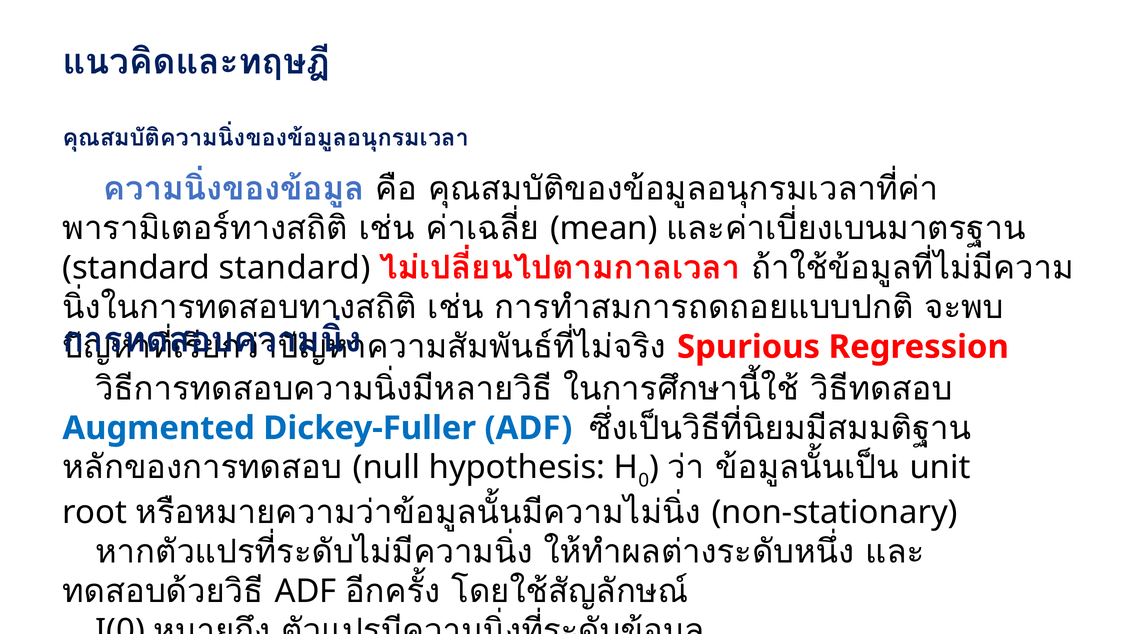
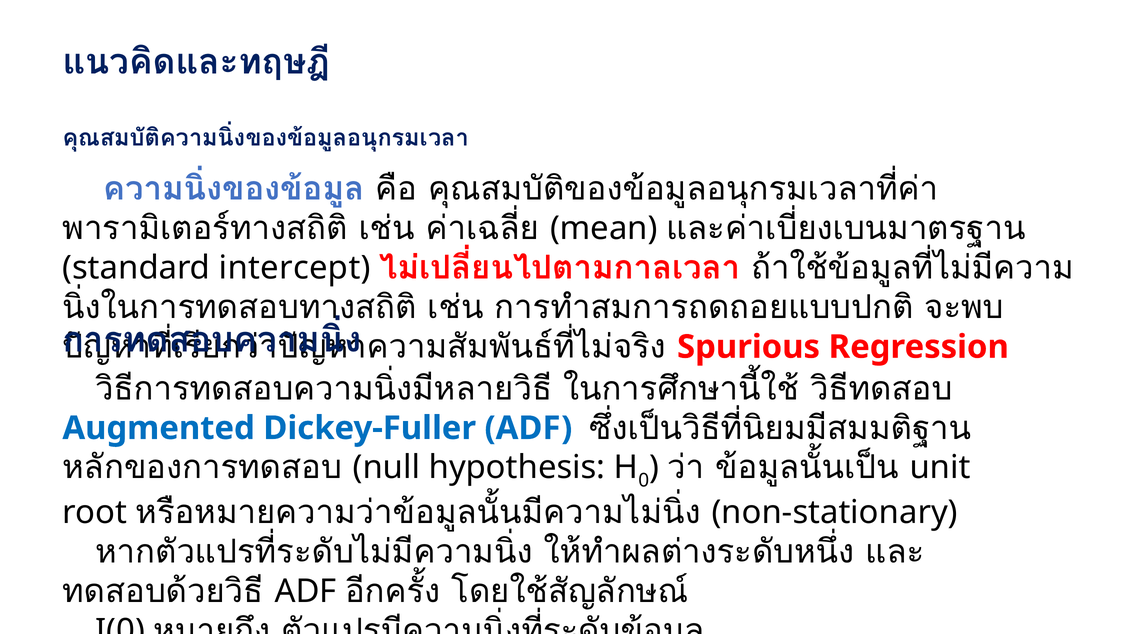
standard standard: standard -> intercept (295, 268)
